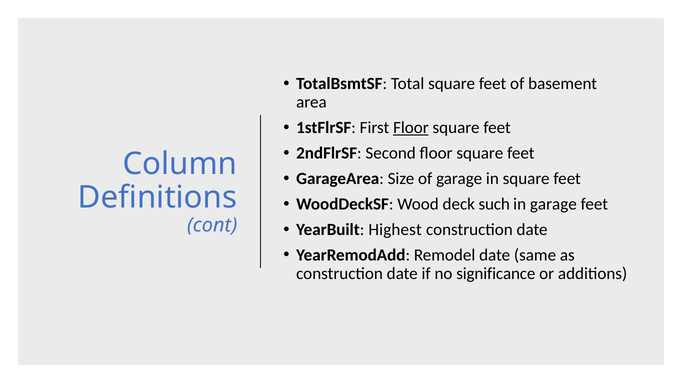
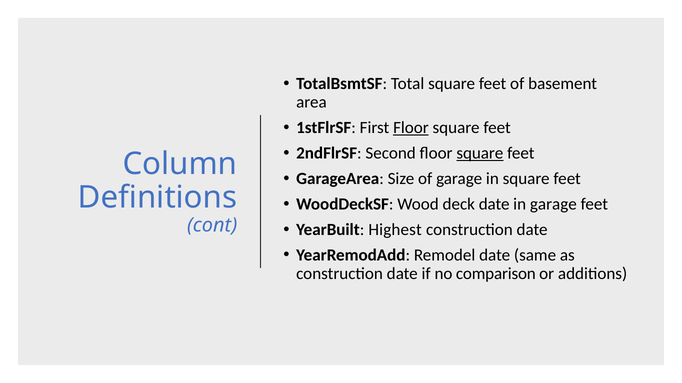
square underline: none -> present (480, 153)
deck such: such -> date (494, 204)
significance: significance -> comparison (496, 274)
